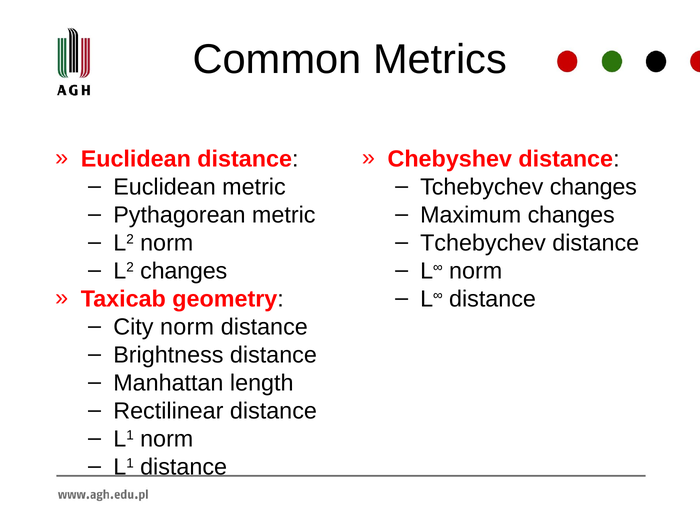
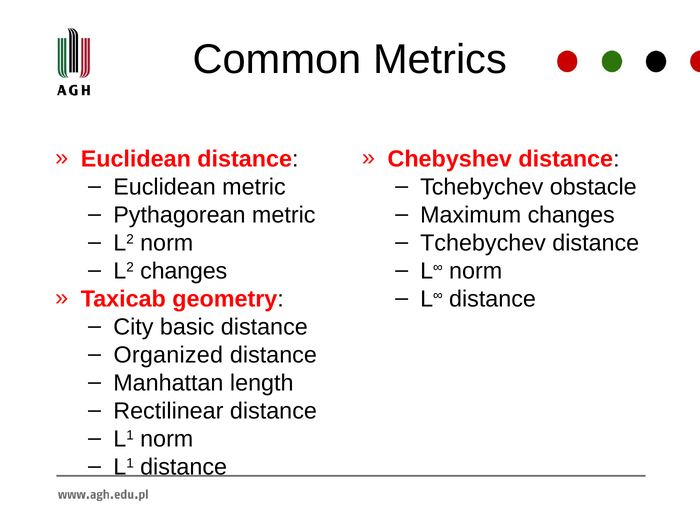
Tchebychev changes: changes -> obstacle (593, 187)
City norm: norm -> basic (187, 327)
Brightness: Brightness -> Organized (168, 355)
